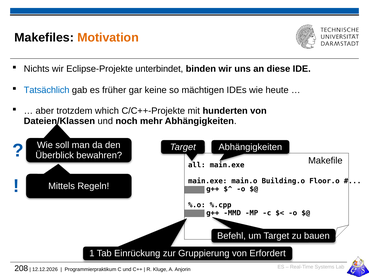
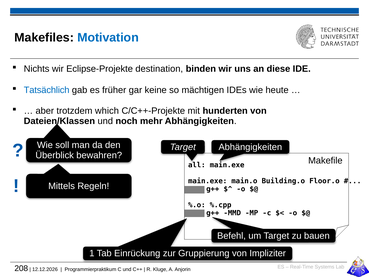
Motivation colour: orange -> blue (108, 37)
unterbindet: unterbindet -> destination (159, 69)
Erfordert: Erfordert -> Impliziter (268, 253)
